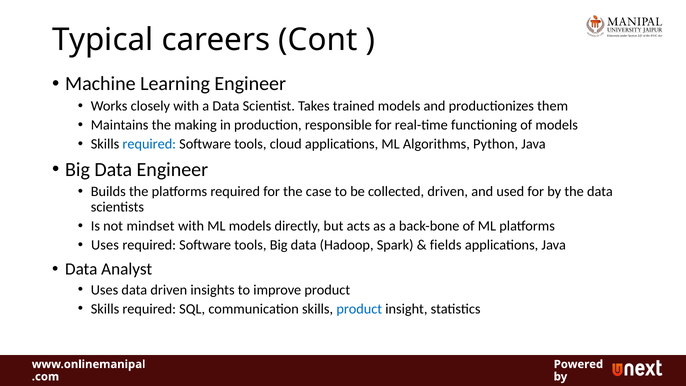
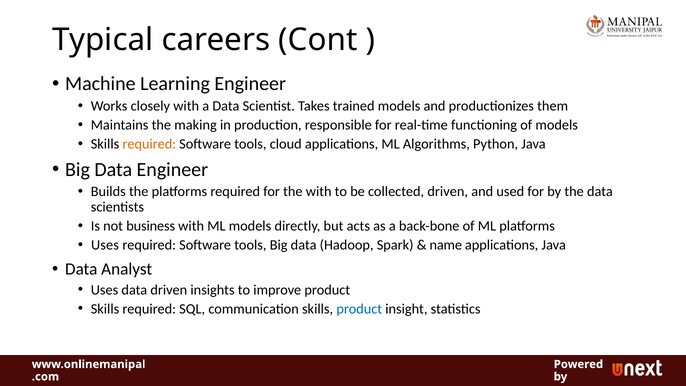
required colour: blue -> orange (149, 144)
the case: case -> with (319, 192)
mindset: mindset -> business (151, 226)
fields: fields -> name (446, 245)
